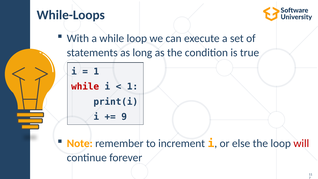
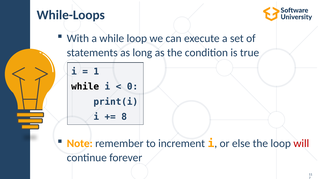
while colour: red -> black (85, 87)
1: 1 -> 0 (132, 87)
9: 9 -> 8 (124, 117)
